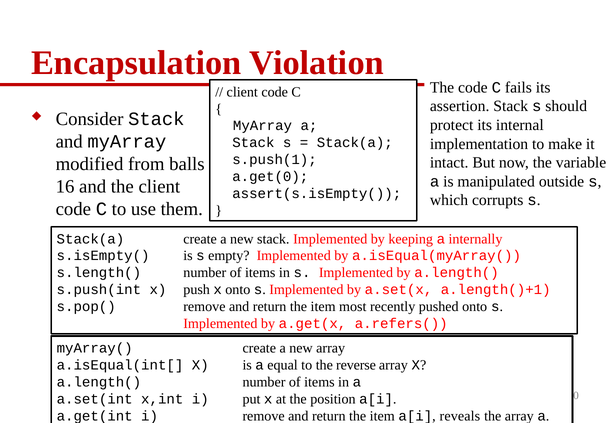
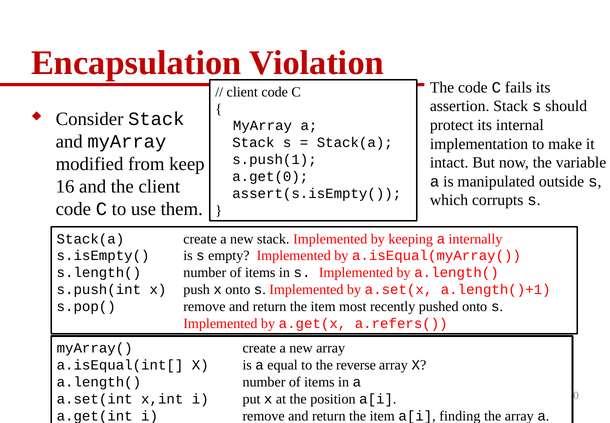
balls: balls -> keep (187, 164)
reveals: reveals -> finding (460, 415)
